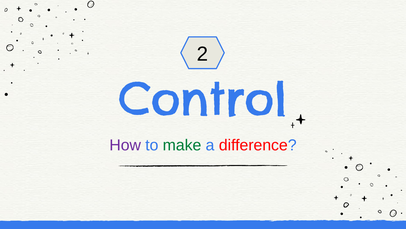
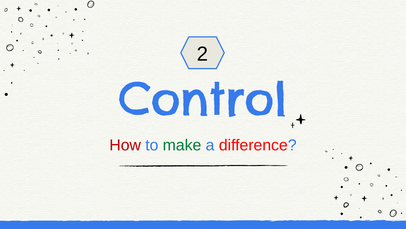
How colour: purple -> red (125, 145)
